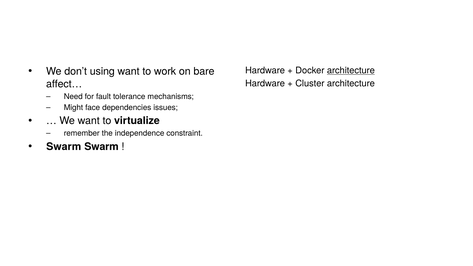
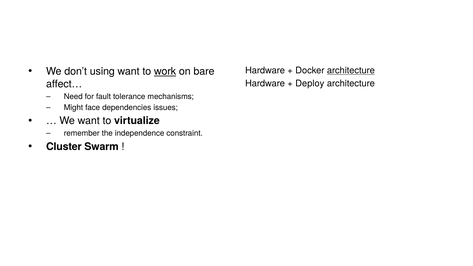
work underline: none -> present (165, 71)
Cluster: Cluster -> Deploy (310, 84)
Swarm: Swarm -> Cluster (64, 147)
